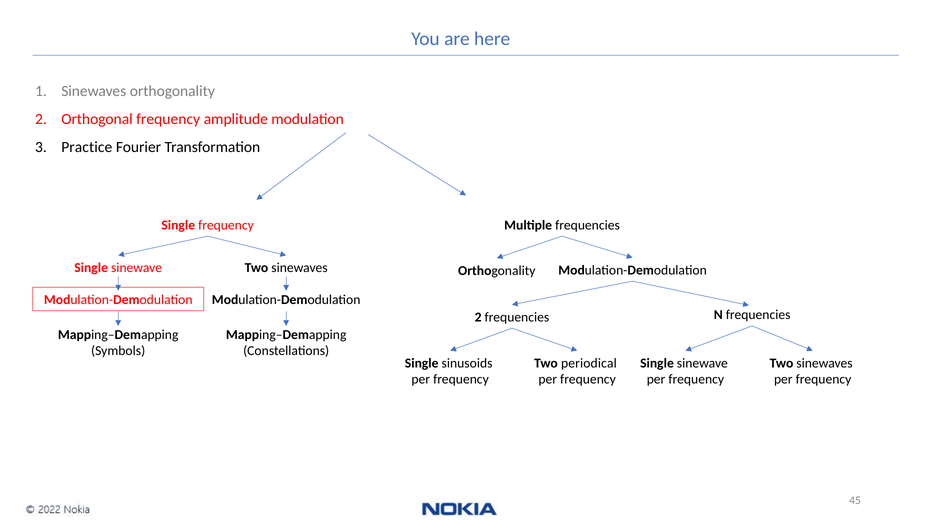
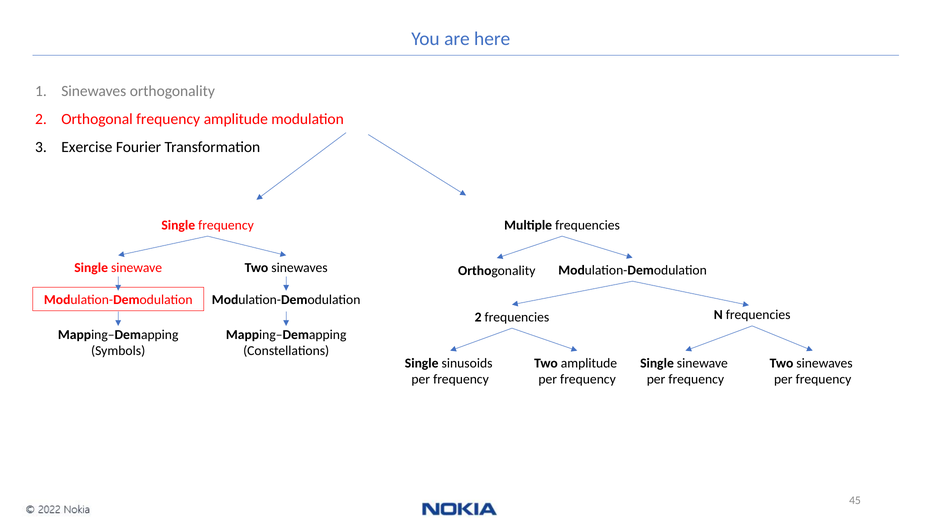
Practice: Practice -> Exercise (87, 147)
Two periodical: periodical -> amplitude (589, 363)
